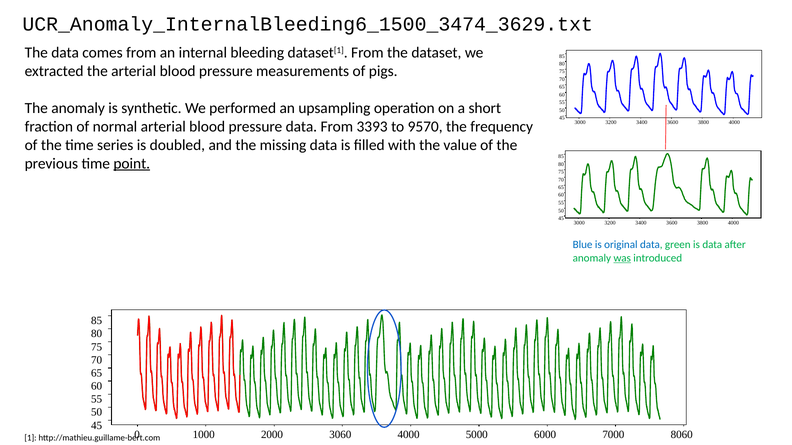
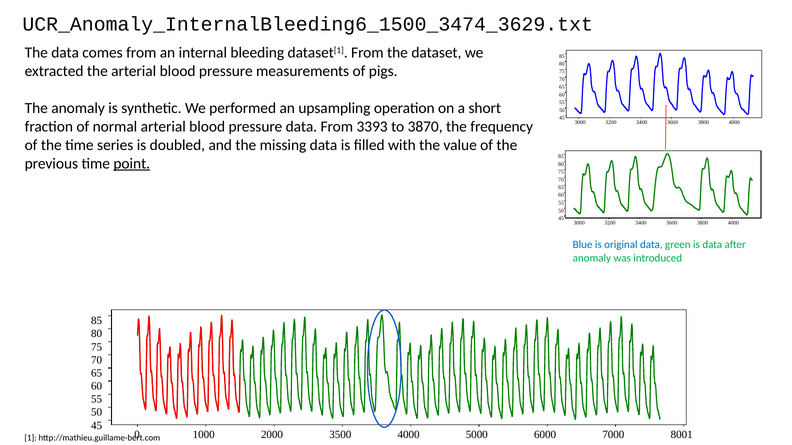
9570: 9570 -> 3870 (425, 127)
was underline: present -> none (622, 258)
3060: 3060 -> 3500 (340, 435)
8060: 8060 -> 8001 (682, 435)
